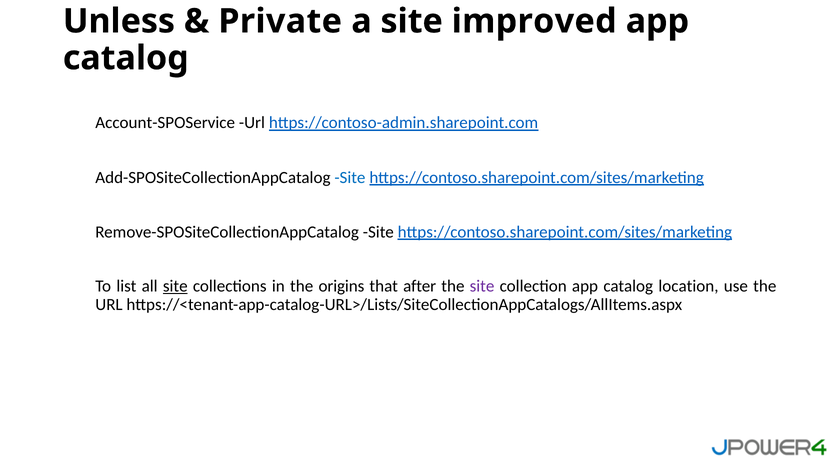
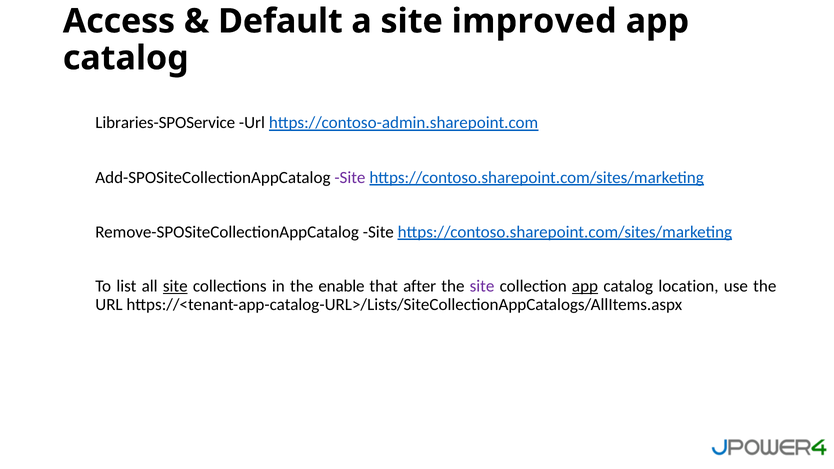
Unless: Unless -> Access (119, 21)
Private: Private -> Default (280, 21)
Account-SPOService: Account-SPOService -> Libraries-SPOService (165, 123)
Site colour: blue -> purple (350, 177)
origins: origins -> enable (341, 286)
app underline: none -> present (585, 286)
